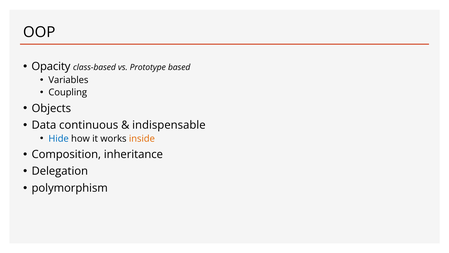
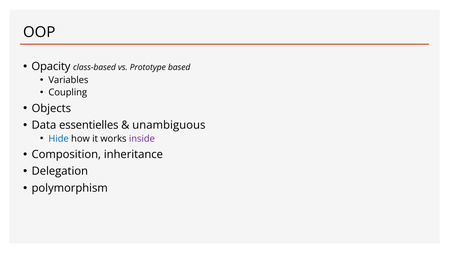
continuous: continuous -> essentielles (89, 125)
indispensable: indispensable -> unambiguous (169, 125)
inside colour: orange -> purple (142, 138)
